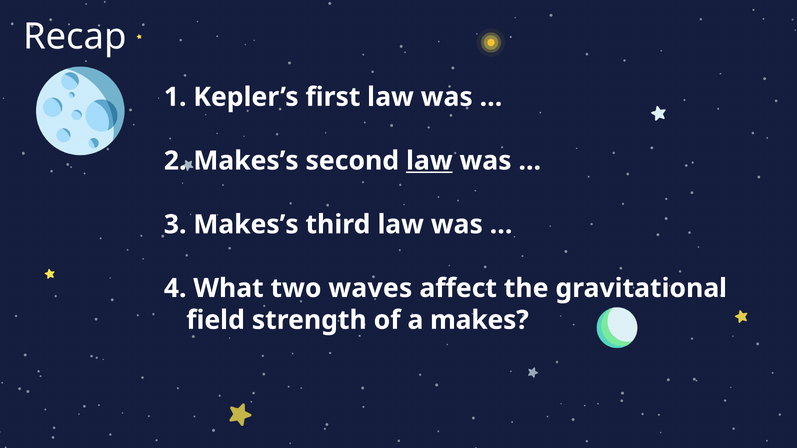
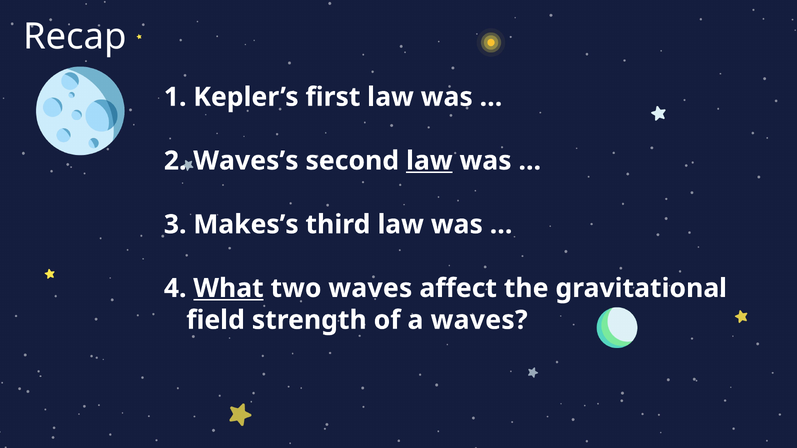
Makes’s: Makes’s -> Waves’s (246, 161)
What underline: none -> present (228, 288)
a makes: makes -> waves (479, 320)
